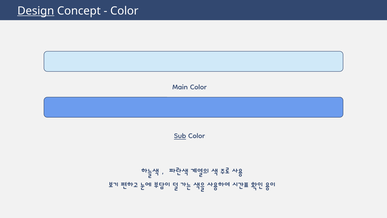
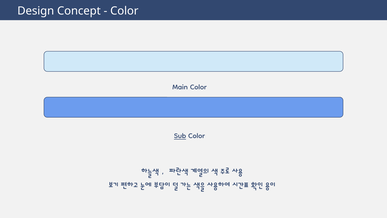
Design underline: present -> none (36, 11)
